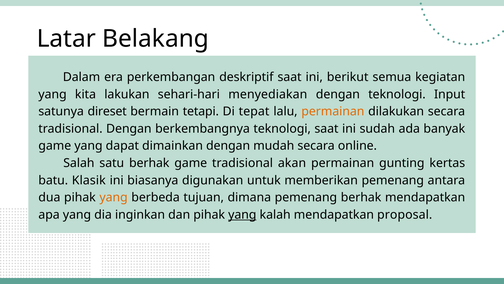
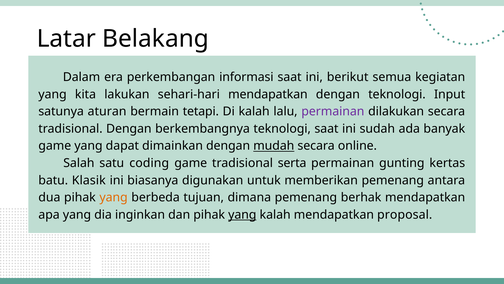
deskriptif: deskriptif -> informasi (246, 77)
sehari-hari menyediakan: menyediakan -> mendapatkan (268, 94)
direset: direset -> aturan (107, 111)
Di tepat: tepat -> kalah (254, 111)
permainan colour: orange -> purple (333, 111)
mudah underline: none -> present (274, 146)
satu berhak: berhak -> coding (149, 163)
akan: akan -> serta (292, 163)
